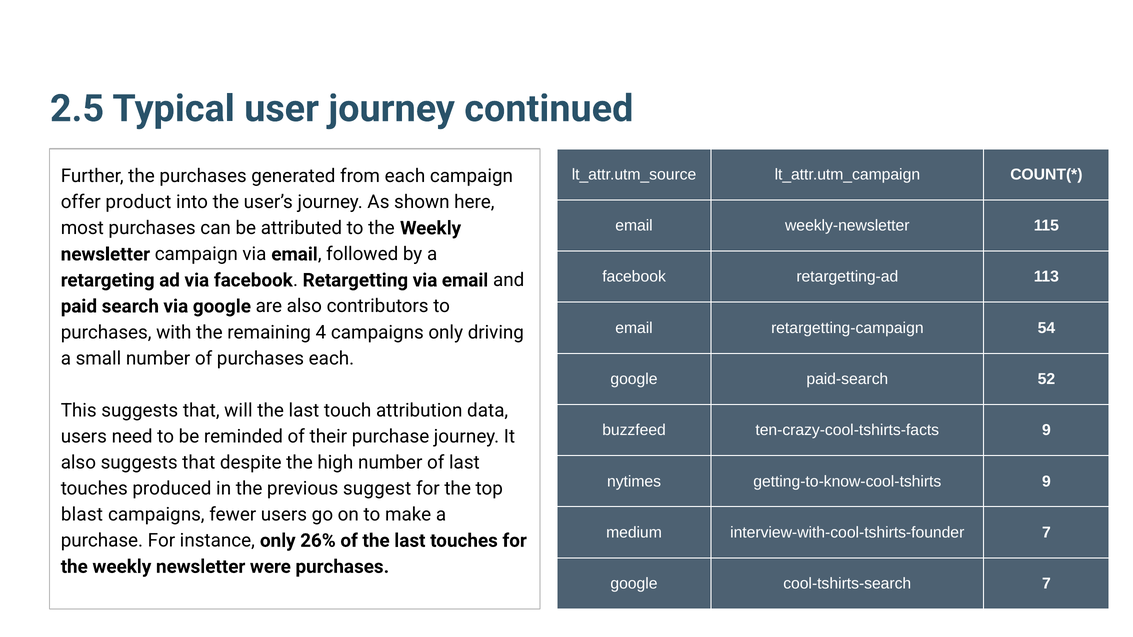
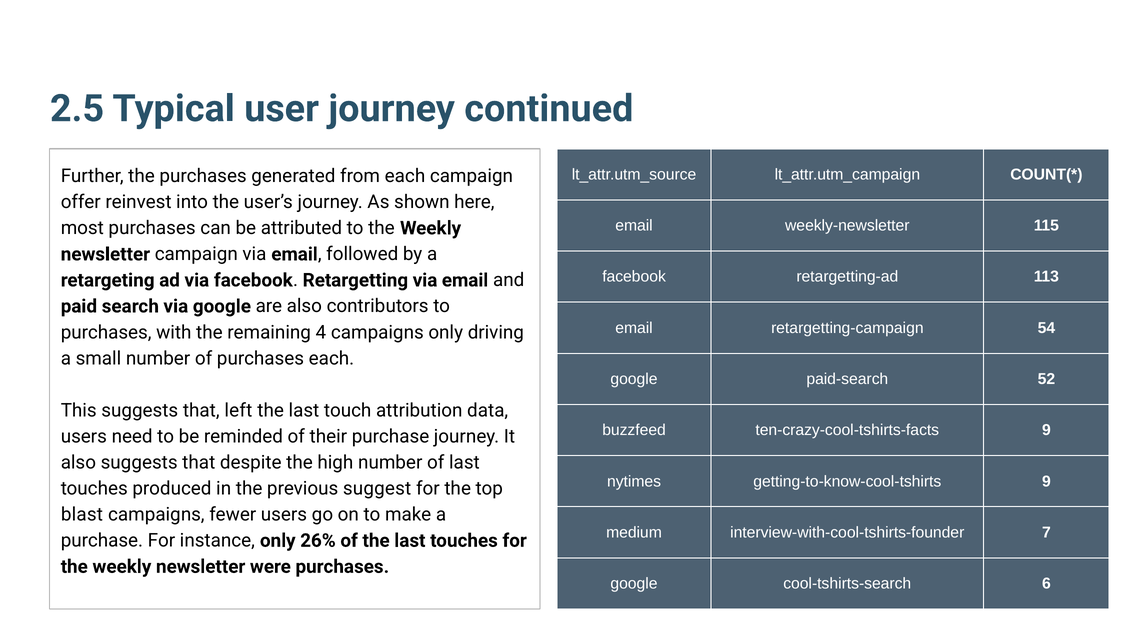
product: product -> reinvest (138, 202)
will: will -> left (238, 411)
cool-tshirts-search 7: 7 -> 6 (1046, 584)
